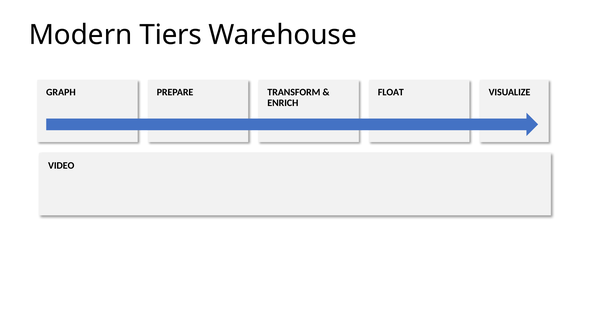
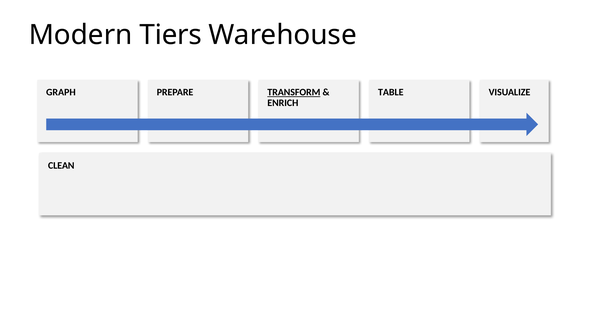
TRANSFORM underline: none -> present (294, 92)
FLOAT: FLOAT -> TABLE (391, 92)
VIDEO: VIDEO -> CLEAN (61, 165)
